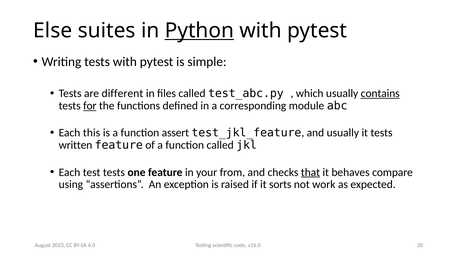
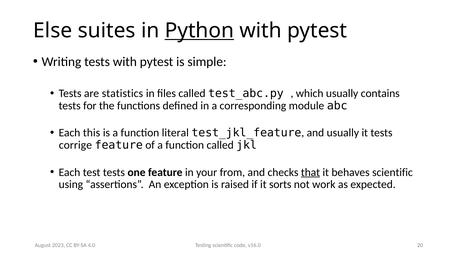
different: different -> statistics (122, 93)
contains underline: present -> none (380, 93)
for underline: present -> none (90, 106)
assert: assert -> literal (175, 133)
written: written -> corrige (75, 145)
behaves compare: compare -> scientific (392, 172)
